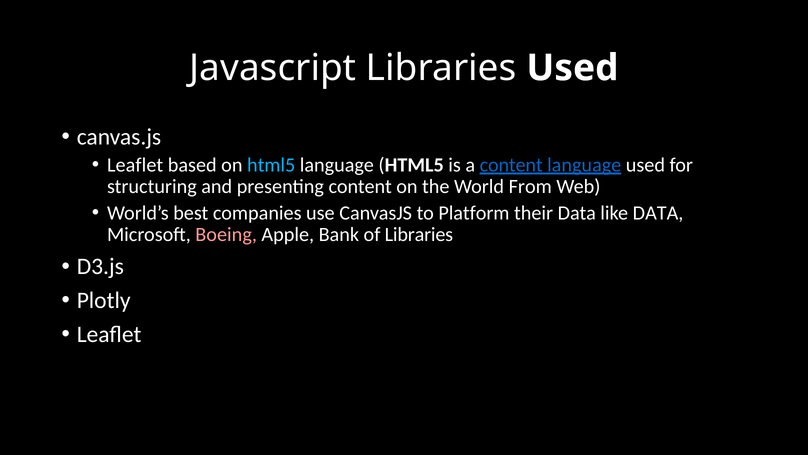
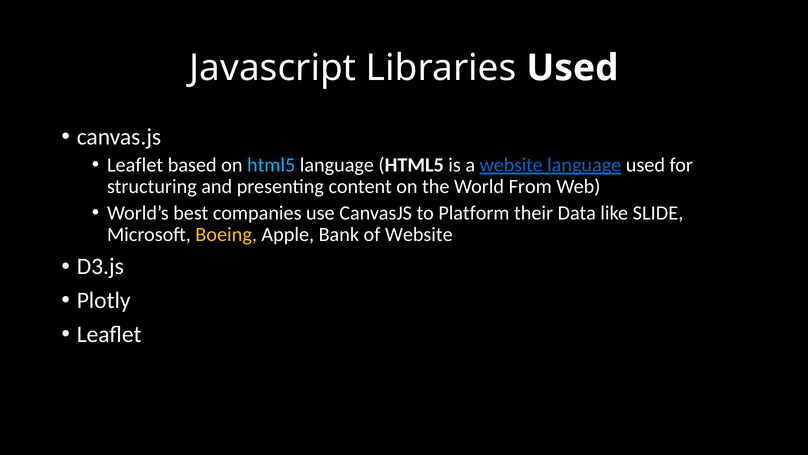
a content: content -> website (511, 165)
like DATA: DATA -> SLIDE (658, 213)
Boeing colour: pink -> yellow (226, 234)
of Libraries: Libraries -> Website (419, 234)
